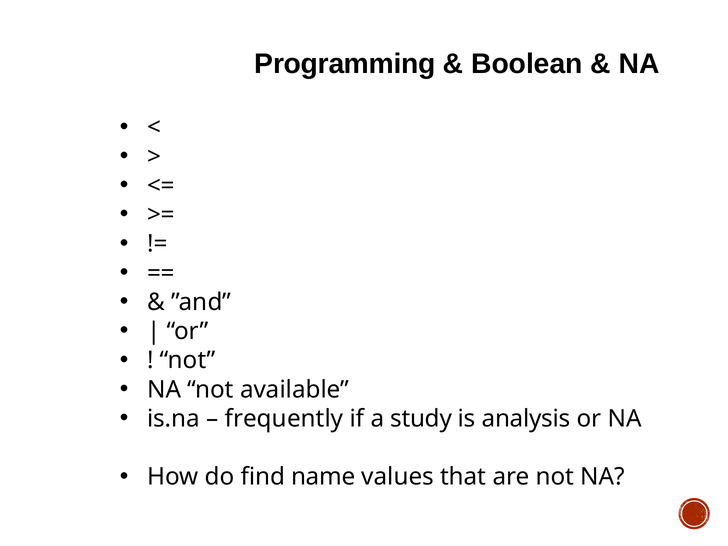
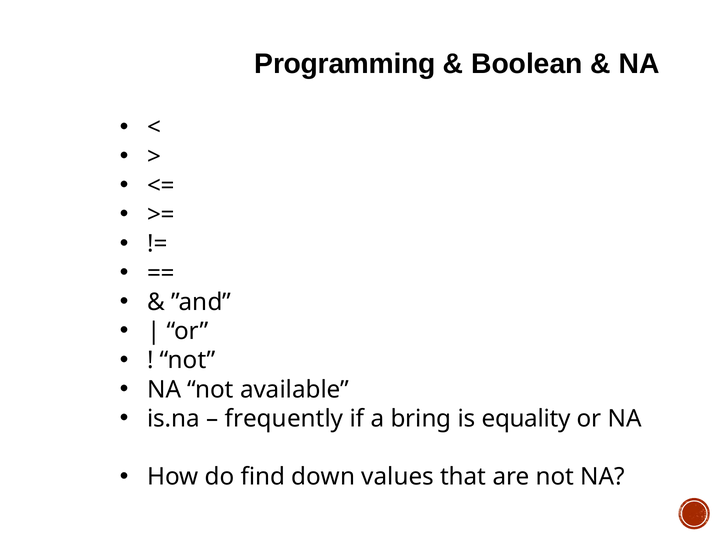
study: study -> bring (421, 419)
analysis: analysis -> equality (526, 419)
name: name -> down (323, 477)
